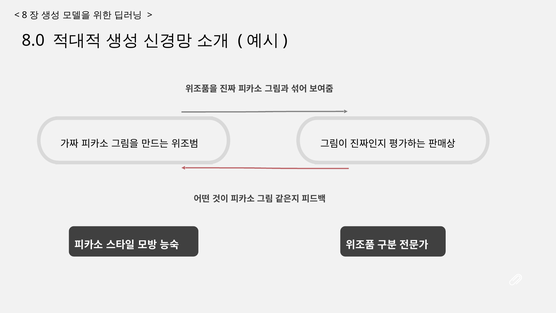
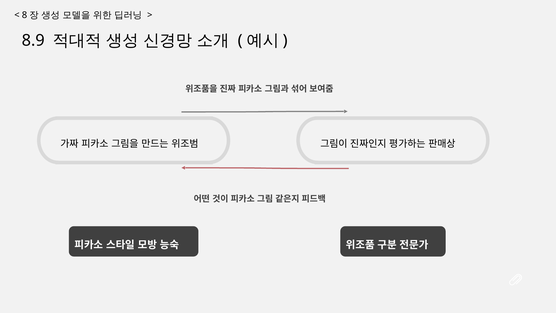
8.0: 8.0 -> 8.9 (33, 41)
